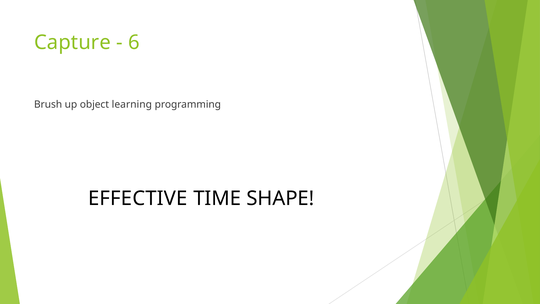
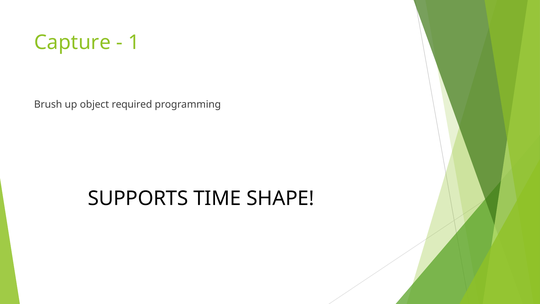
6: 6 -> 1 (134, 43)
learning: learning -> required (132, 105)
EFFECTIVE: EFFECTIVE -> SUPPORTS (138, 198)
